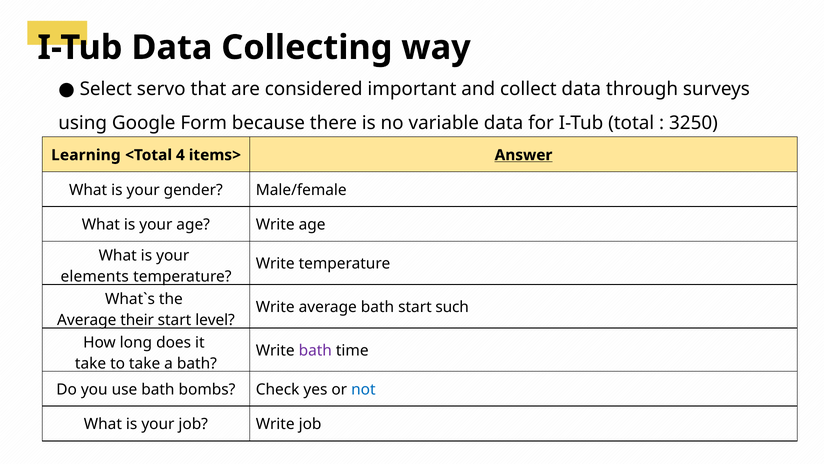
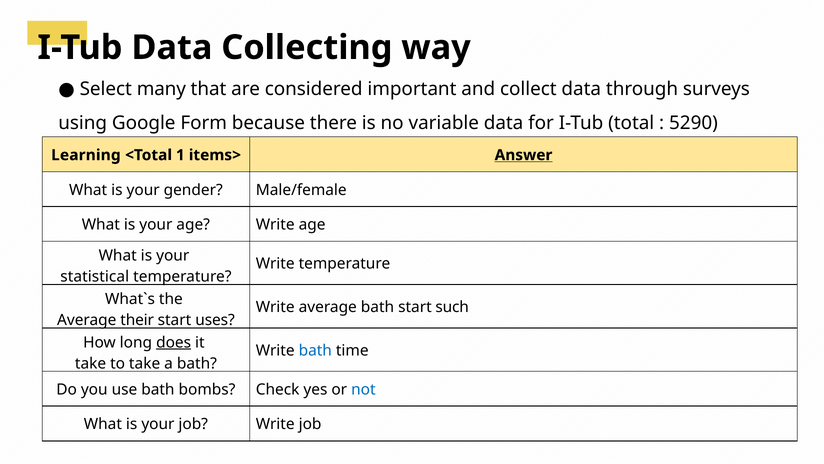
servo: servo -> many (161, 89)
3250: 3250 -> 5290 (693, 123)
4: 4 -> 1 (180, 155)
elements: elements -> statistical (95, 276)
level: level -> uses (215, 320)
does underline: none -> present (174, 342)
bath colour: purple -> blue (315, 350)
